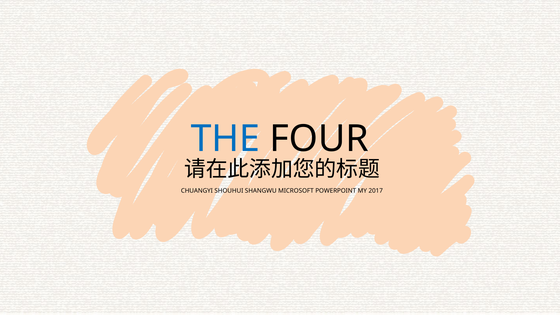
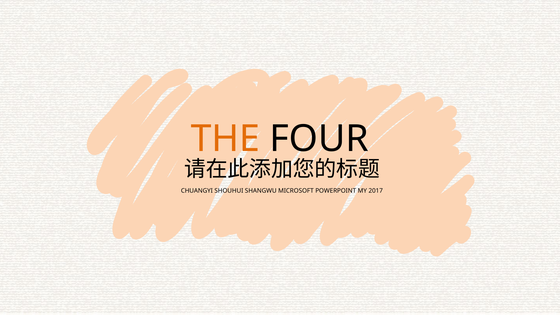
THE colour: blue -> orange (225, 139)
